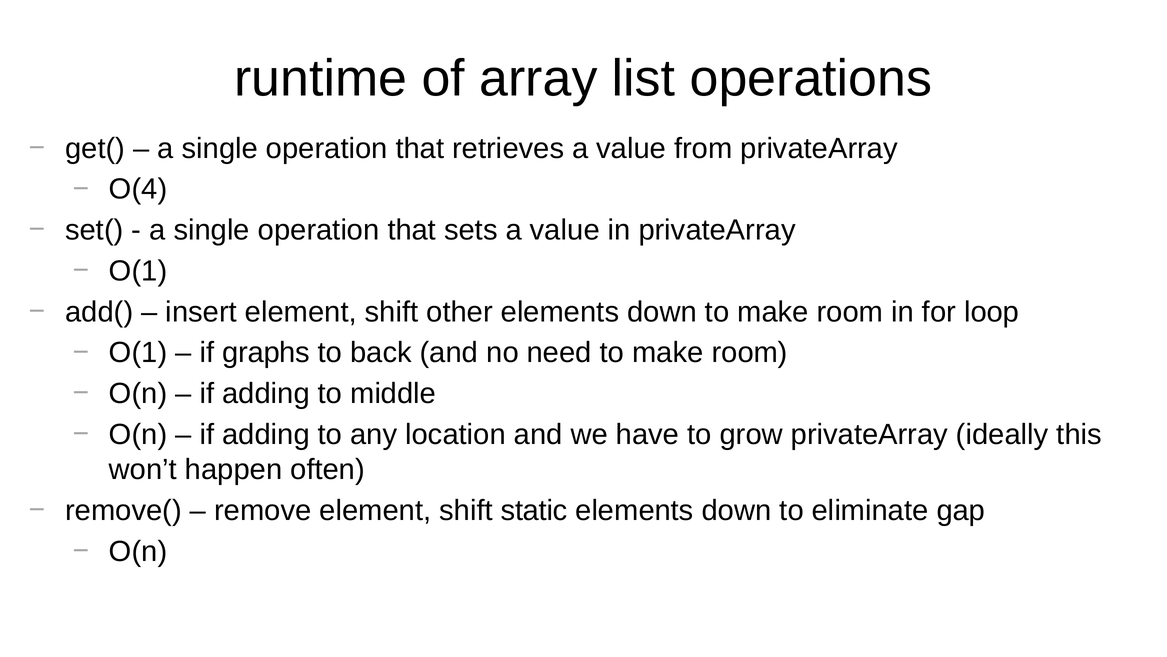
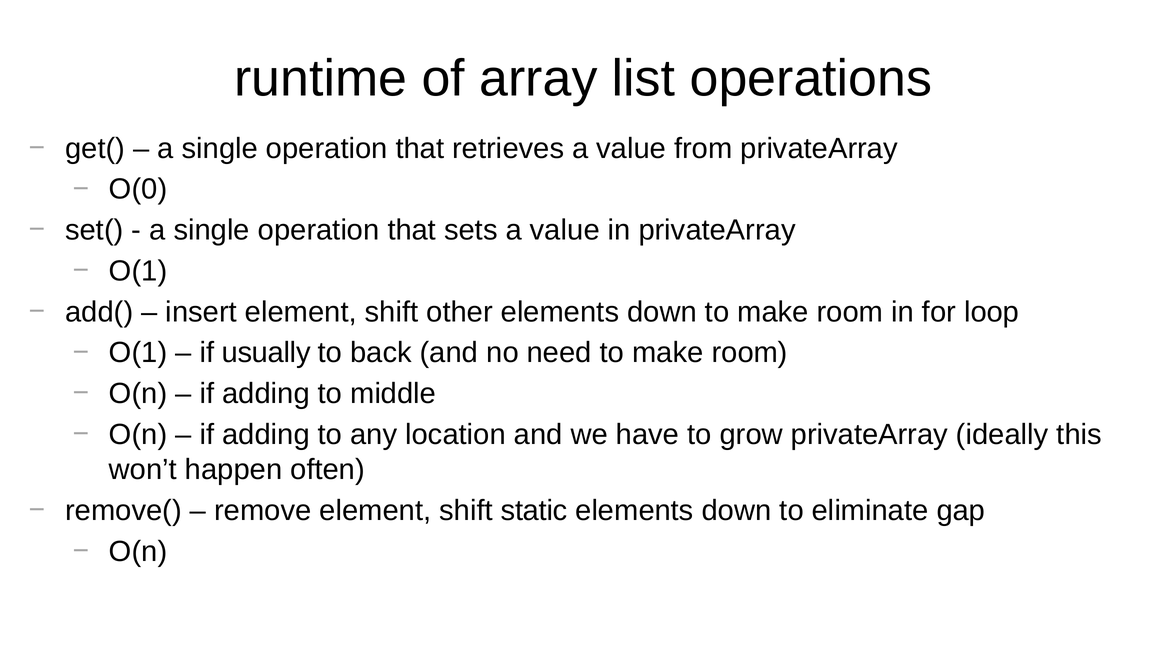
O(4: O(4 -> O(0 (138, 189)
graphs: graphs -> usually (266, 353)
